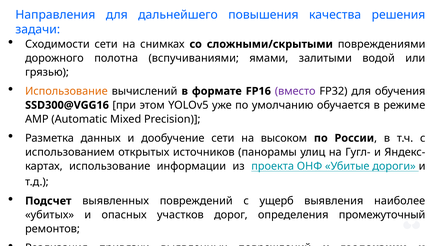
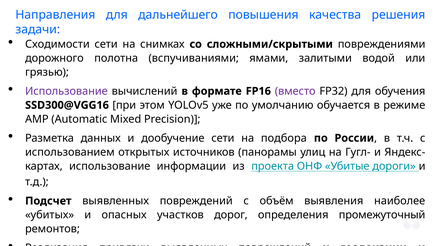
Использование colour: orange -> purple (66, 91)
высоком: высоком -> подбора (284, 138)
ущерб: ущерб -> объём (277, 201)
